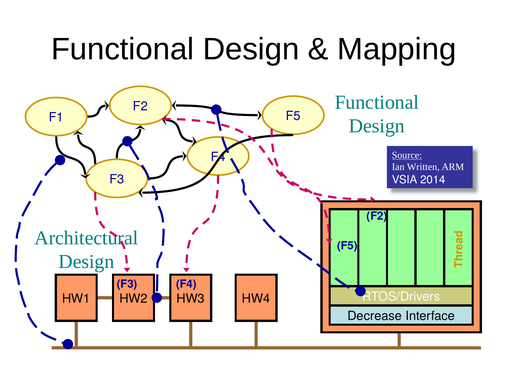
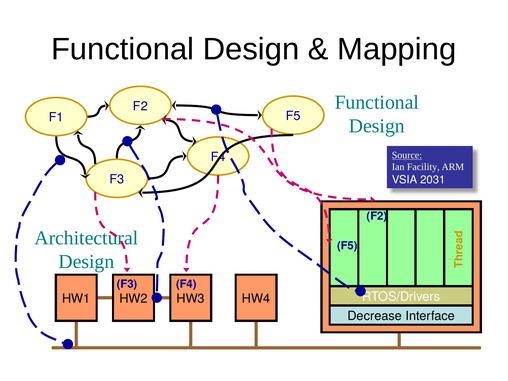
Written: Written -> Facility (423, 167)
2014: 2014 -> 2031 (433, 180)
